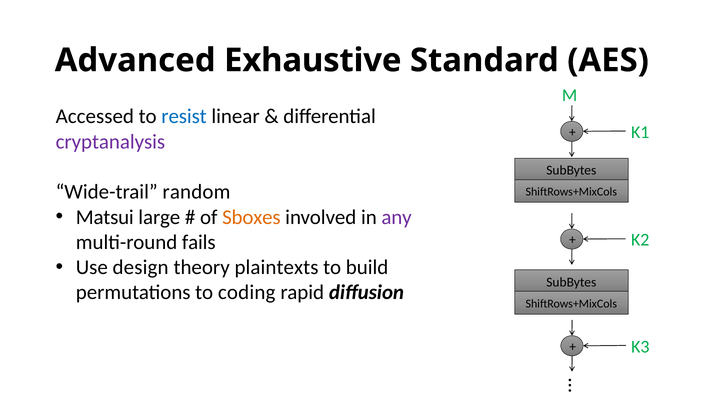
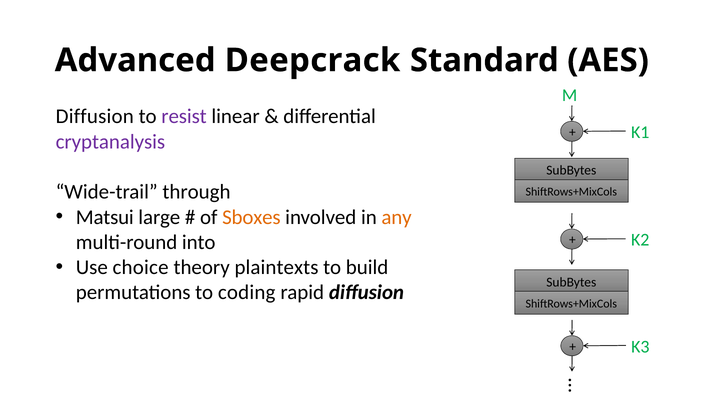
Exhaustive: Exhaustive -> Deepcrack (313, 60)
Accessed: Accessed -> Diffusion (95, 116)
resist colour: blue -> purple (184, 116)
random: random -> through (197, 192)
any colour: purple -> orange (397, 217)
fails: fails -> into (199, 242)
design: design -> choice (141, 267)
